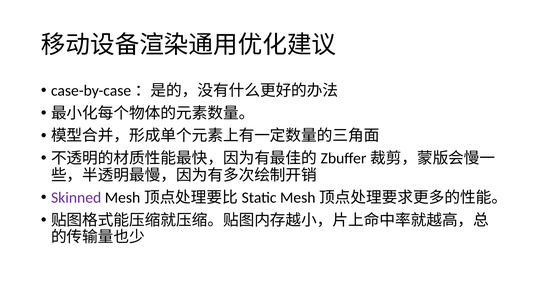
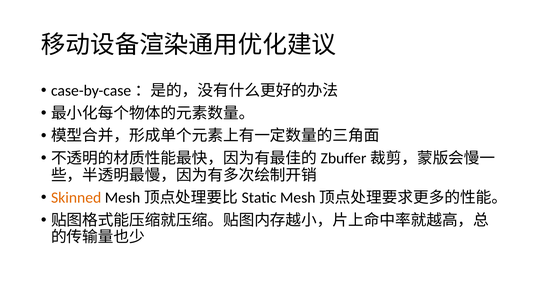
Skinned colour: purple -> orange (76, 198)
